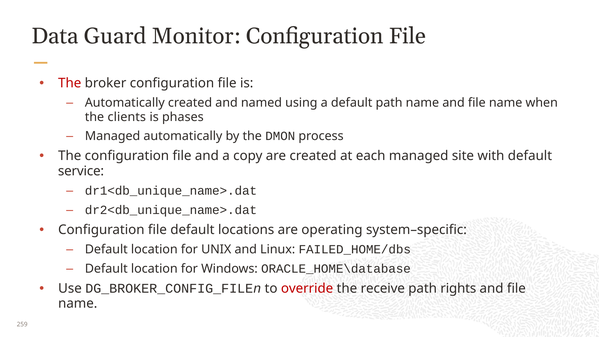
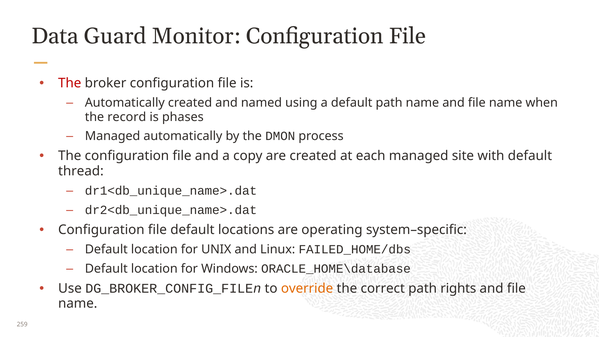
clients: clients -> record (127, 117)
service: service -> thread (81, 171)
override colour: red -> orange (307, 288)
receive: receive -> correct (383, 288)
